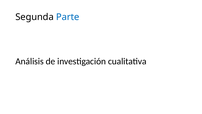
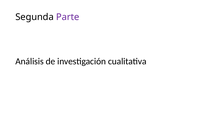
Parte colour: blue -> purple (68, 17)
